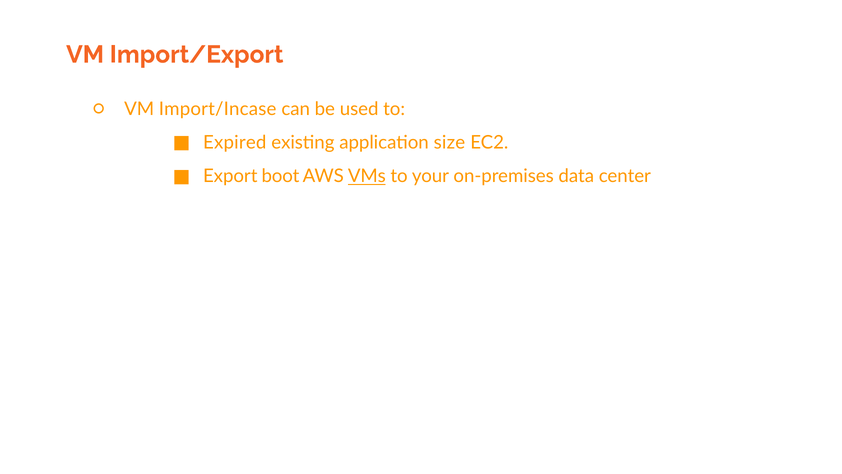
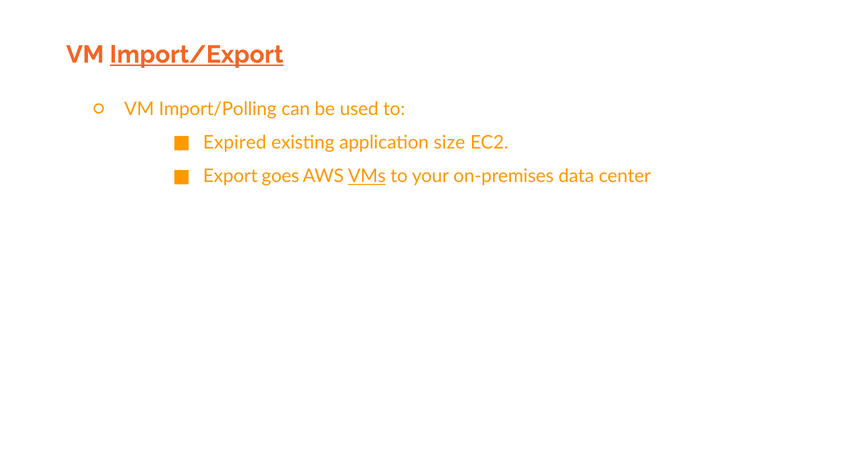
Import/Export underline: none -> present (197, 54)
Import/Incase: Import/Incase -> Import/Polling (218, 109)
boot: boot -> goes (280, 176)
